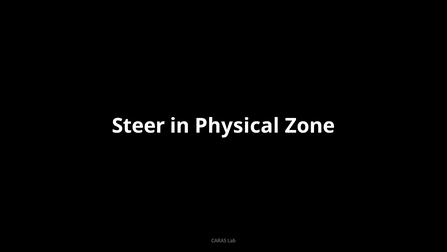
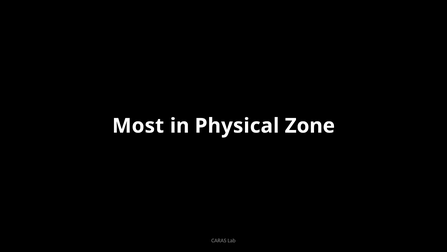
Steer: Steer -> Most (138, 126)
